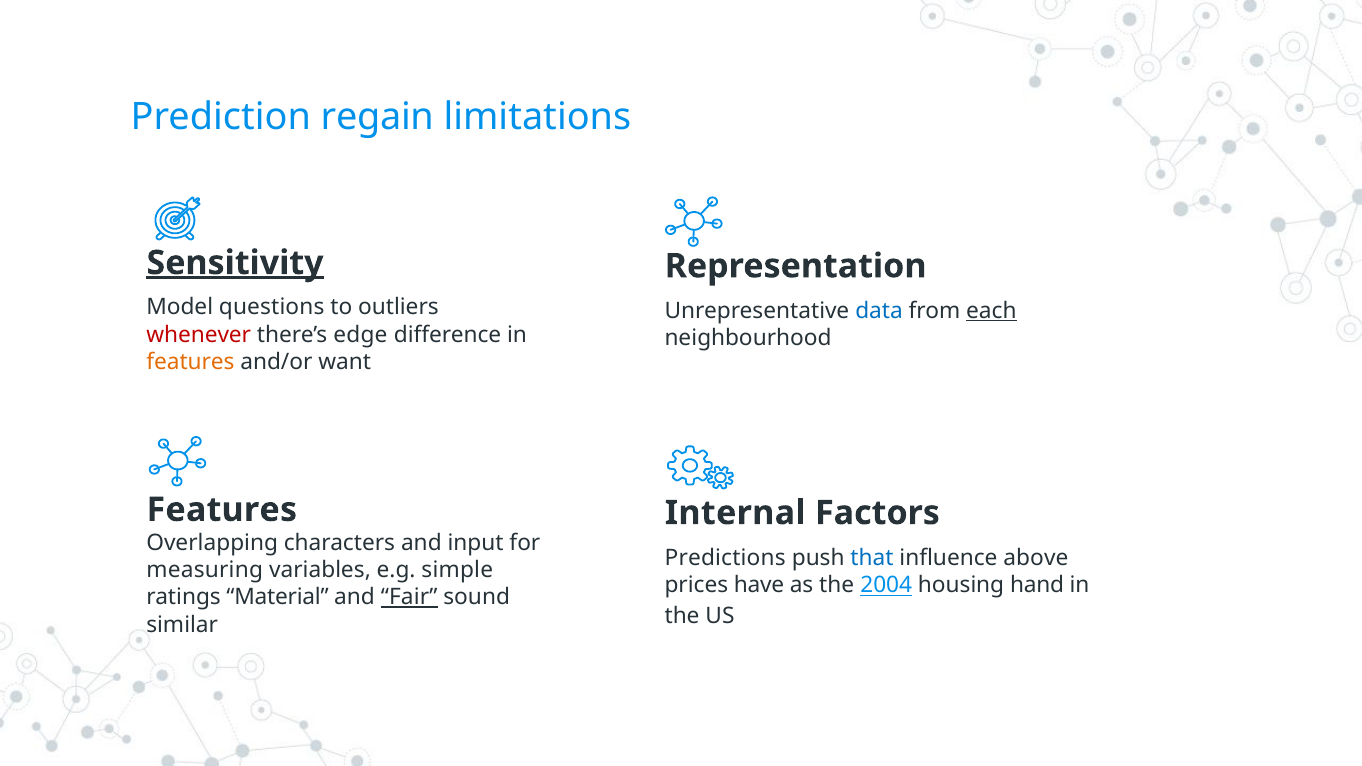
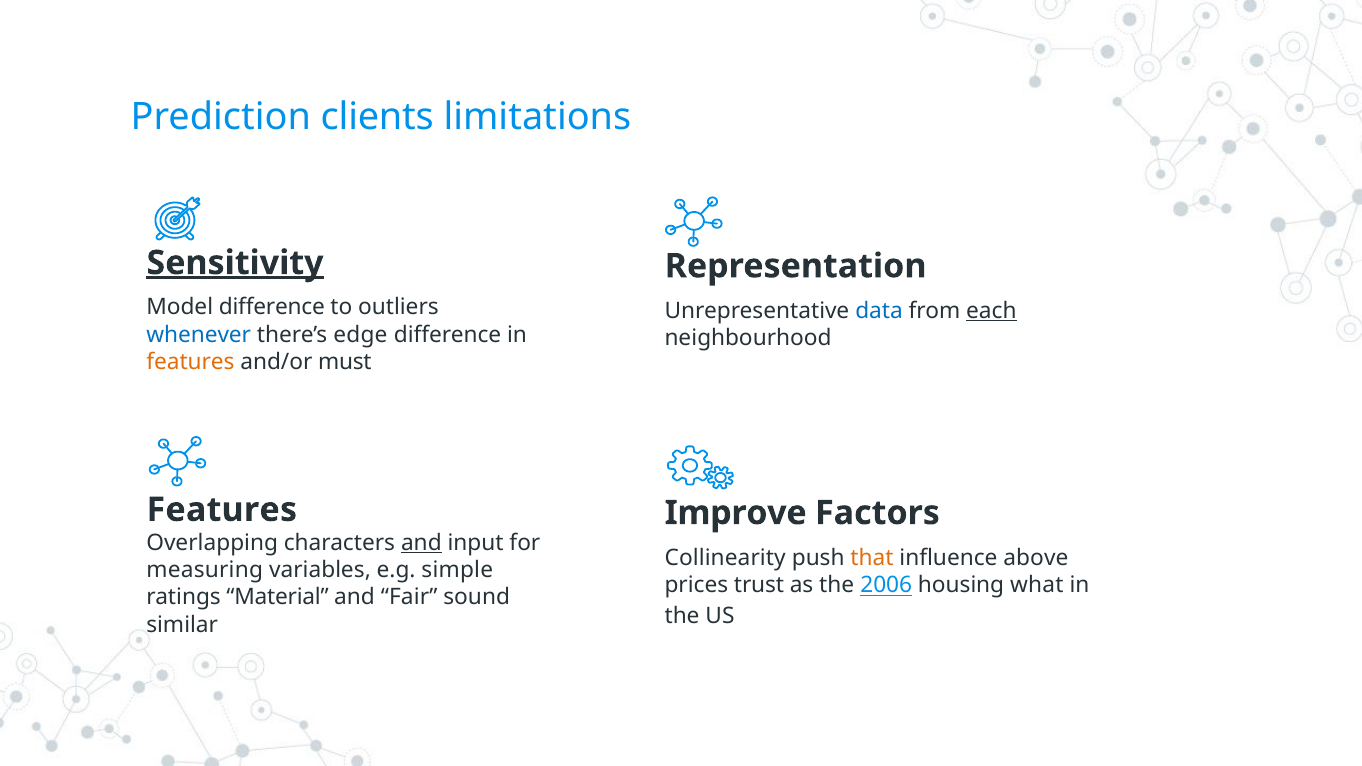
regain: regain -> clients (377, 117)
Model questions: questions -> difference (272, 308)
whenever colour: red -> blue (199, 335)
want: want -> must (345, 362)
Internal: Internal -> Improve (736, 513)
and underline: none -> present (421, 543)
Predictions: Predictions -> Collinearity (725, 558)
that colour: blue -> orange (872, 558)
have: have -> trust (759, 585)
2004: 2004 -> 2006 (886, 585)
hand: hand -> what (1037, 585)
Fair underline: present -> none (409, 598)
